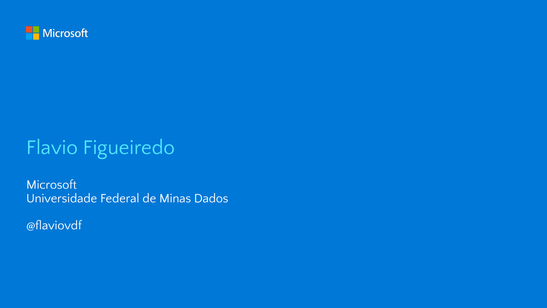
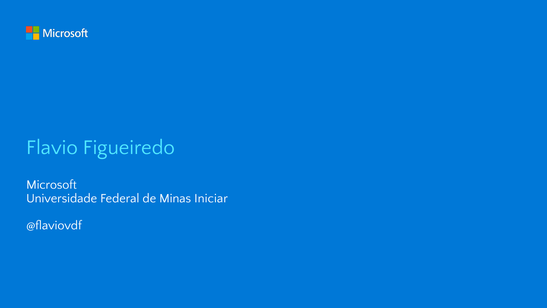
Dados: Dados -> Iniciar (211, 198)
